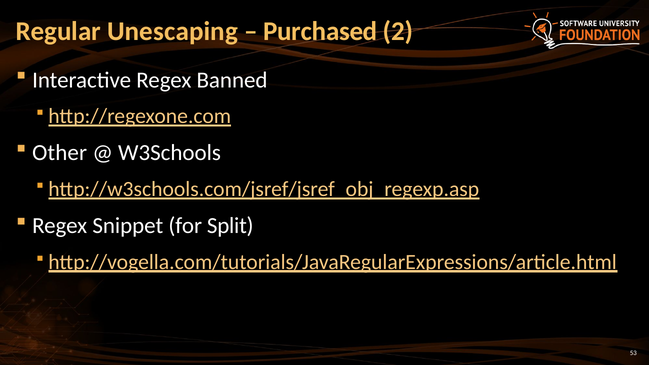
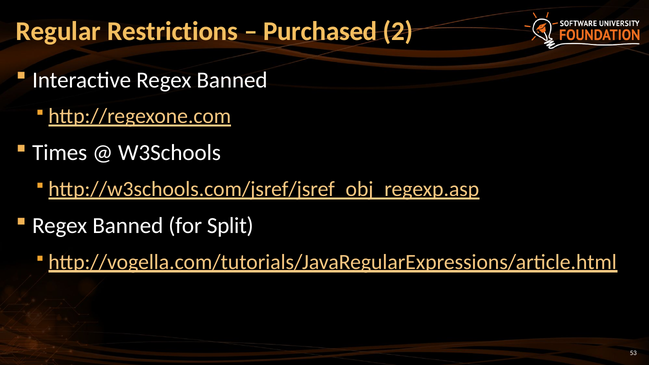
Unescaping: Unescaping -> Restrictions (173, 32)
Other: Other -> Times (60, 153)
Snippet: Snippet -> Banned (128, 226)
